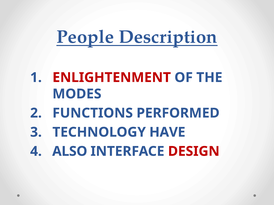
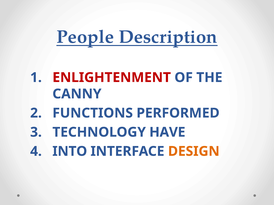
MODES: MODES -> CANNY (77, 94)
ALSO: ALSO -> INTO (70, 152)
DESIGN colour: red -> orange (194, 152)
